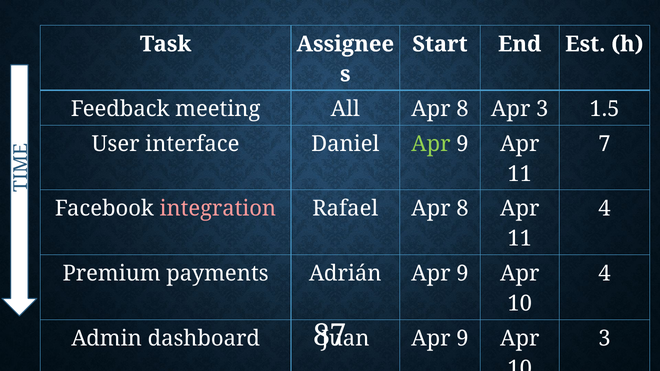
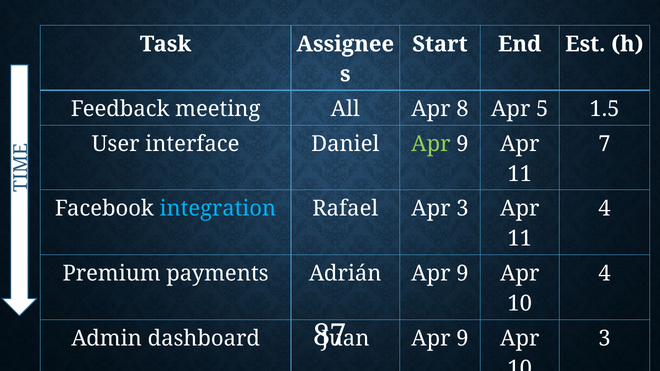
Apr 3: 3 -> 5 (542, 109)
integration colour: pink -> light blue (218, 209)
Rafael Apr 8: 8 -> 3 (462, 209)
